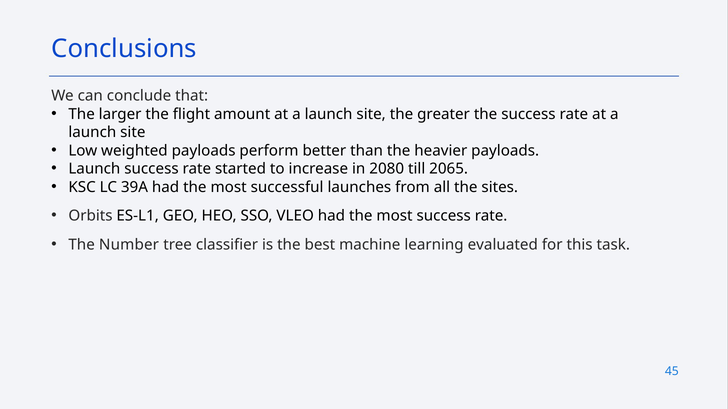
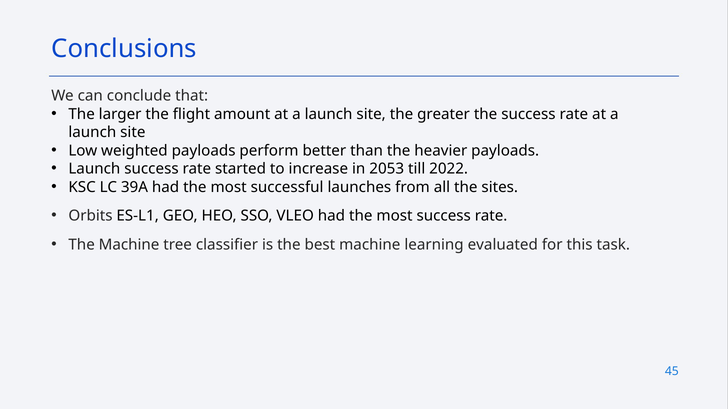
2080: 2080 -> 2053 (387, 169)
2065: 2065 -> 2022 (449, 169)
The Number: Number -> Machine (129, 245)
